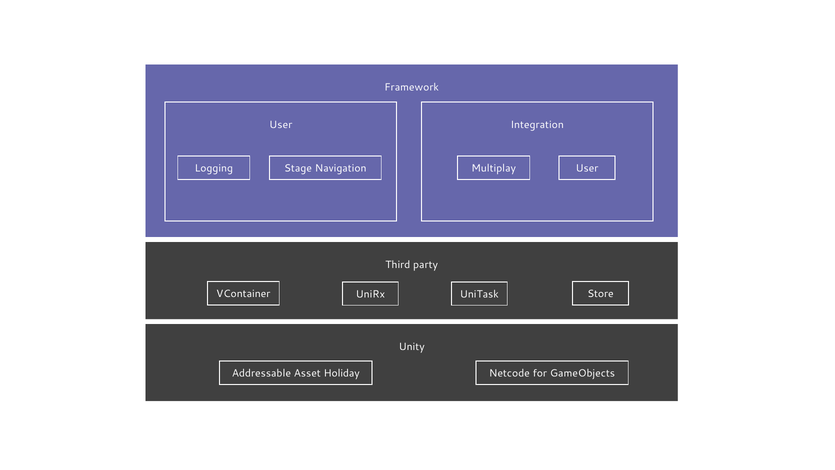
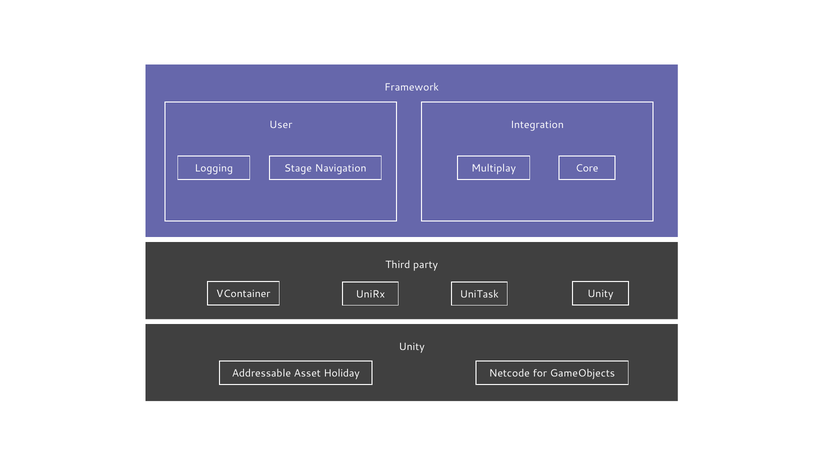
Logging User: User -> Core (587, 168)
UniTask Store: Store -> Unity (600, 294)
